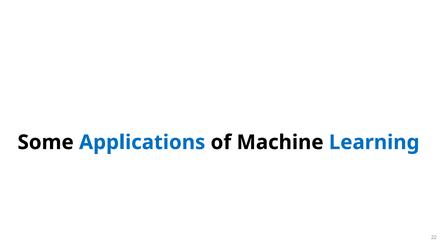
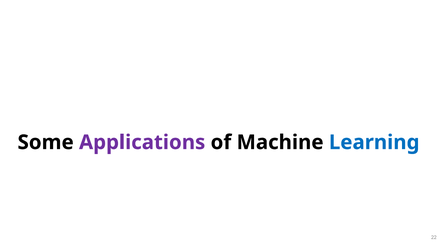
Applications colour: blue -> purple (142, 142)
